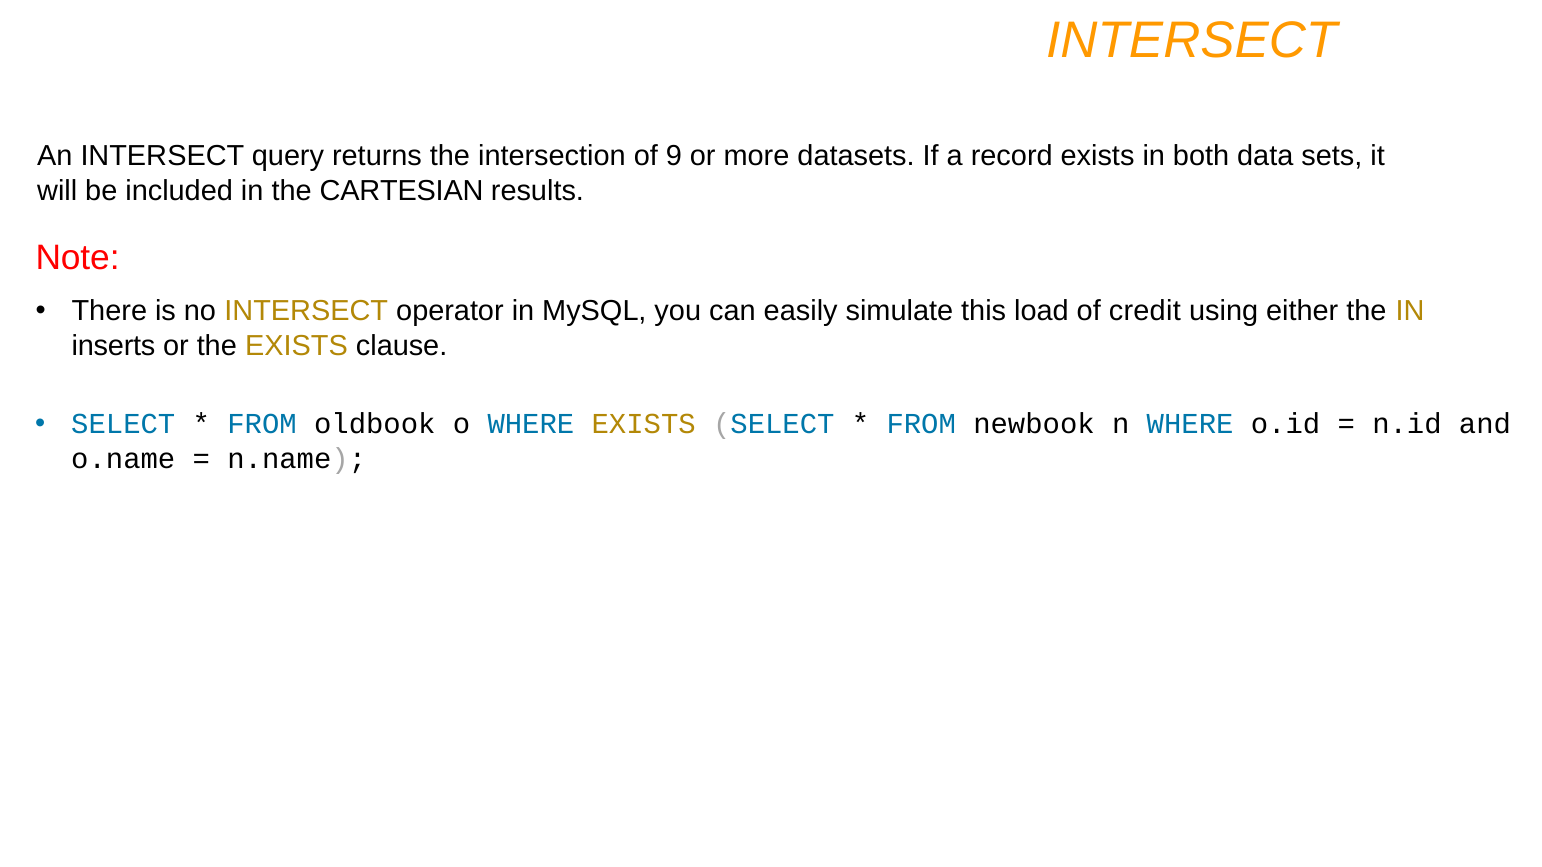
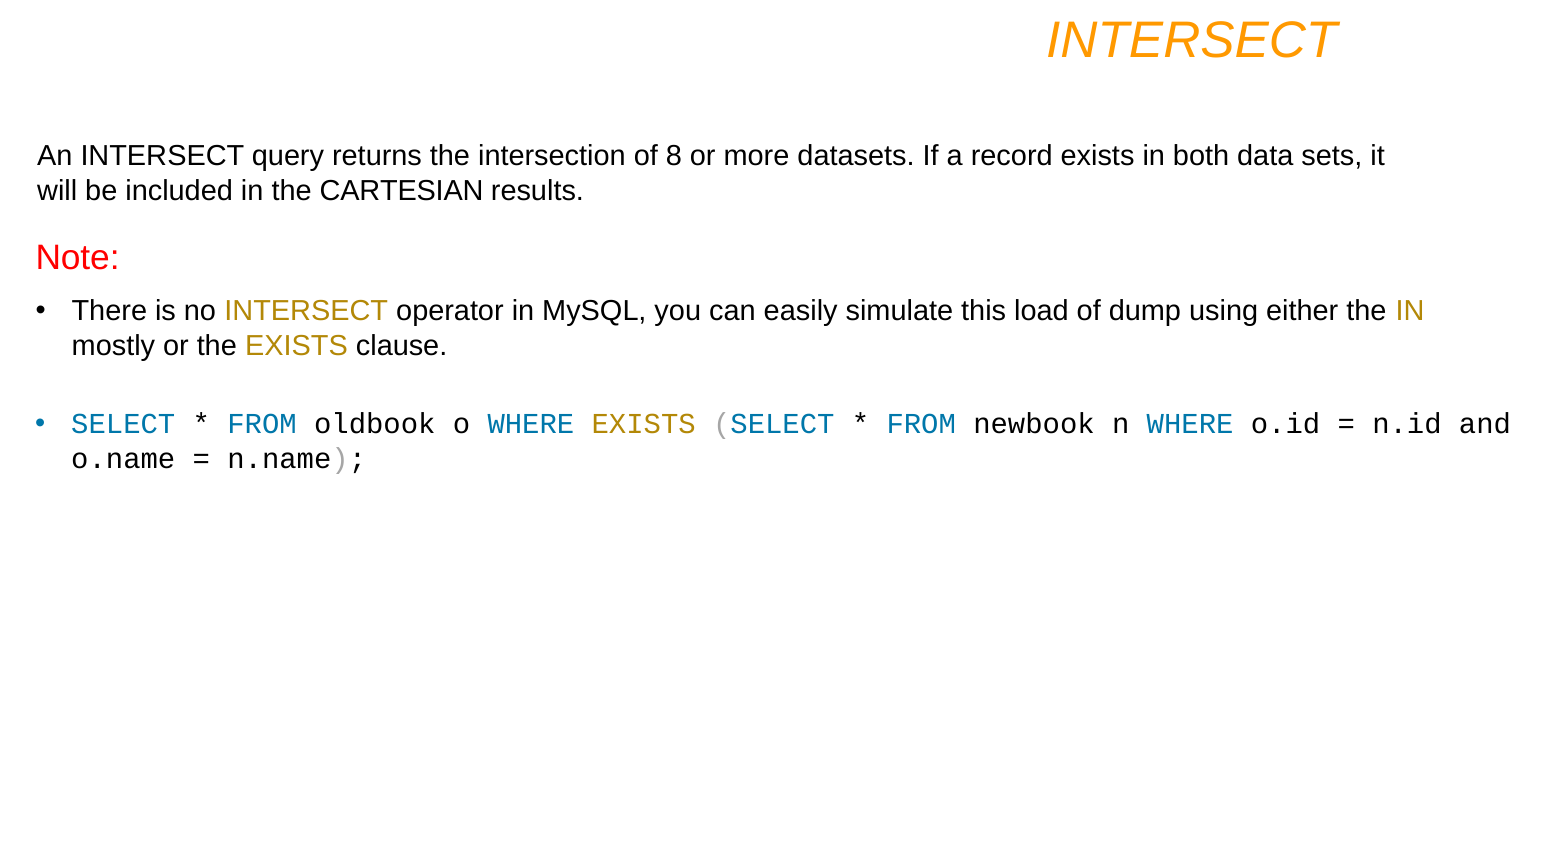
9: 9 -> 8 (674, 156)
credit: credit -> dump (1145, 311)
inserts: inserts -> mostly (113, 346)
